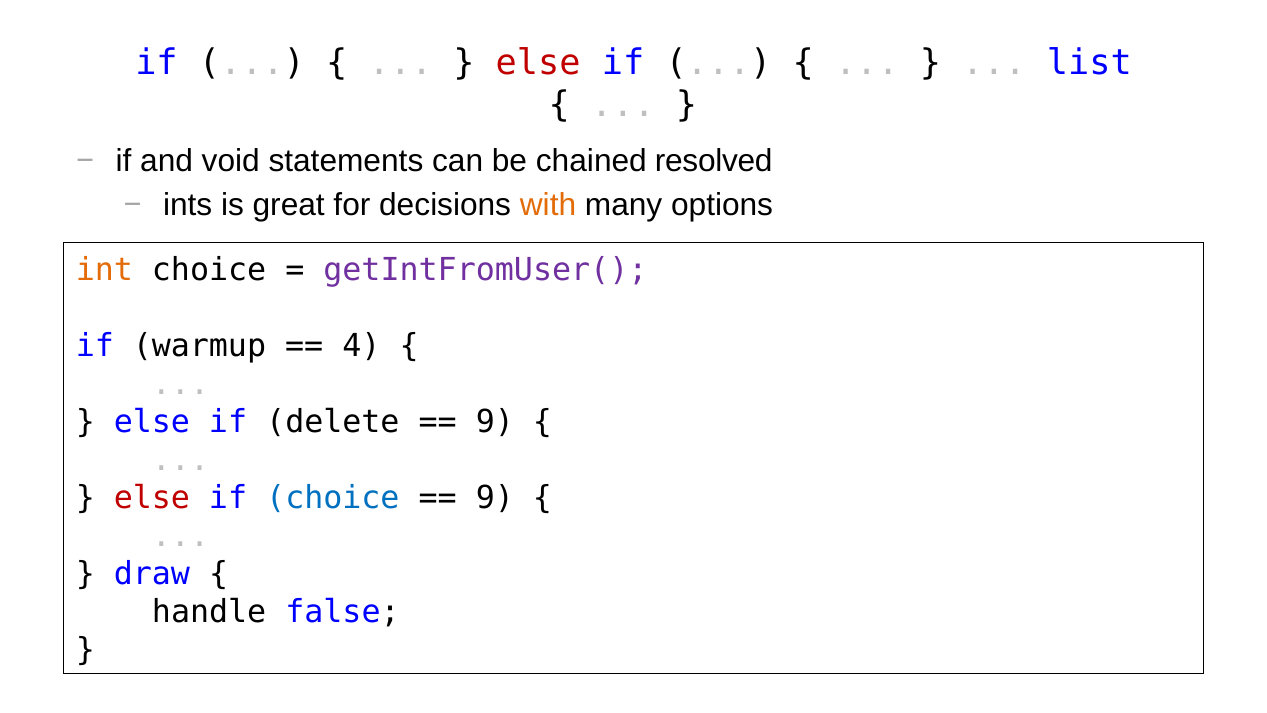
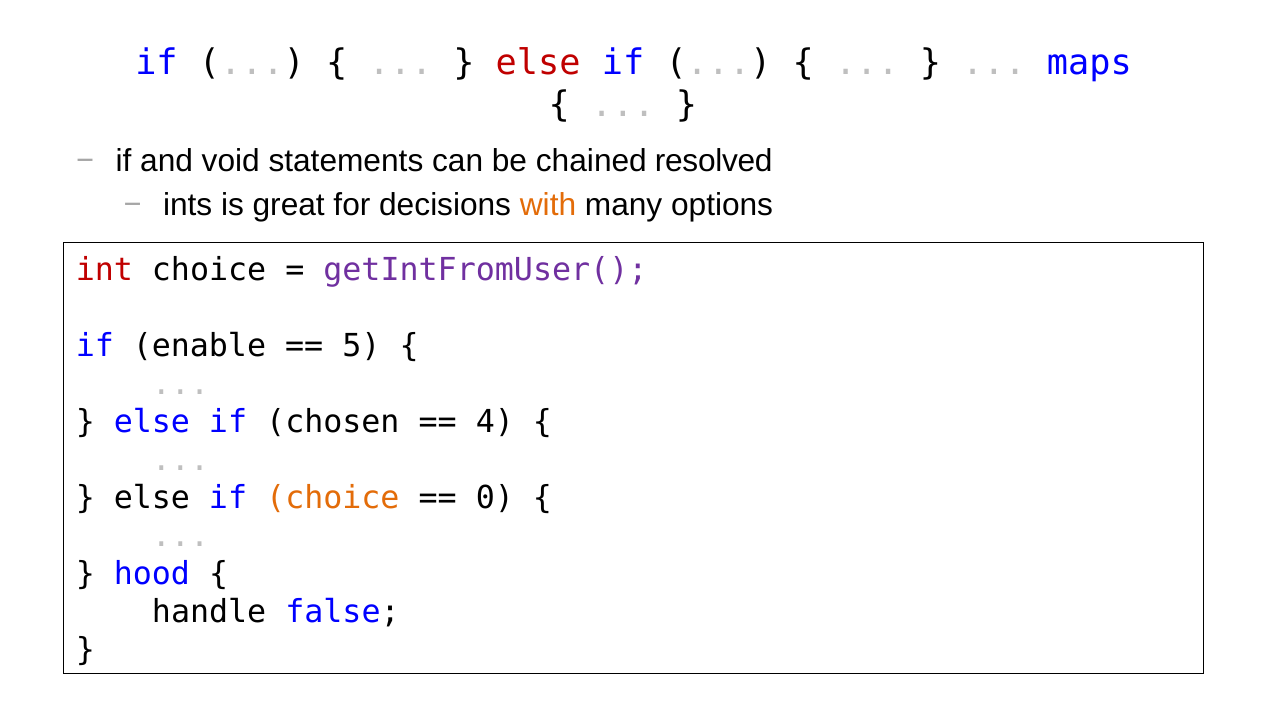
list: list -> maps (1089, 63)
int colour: orange -> red (104, 270)
warmup: warmup -> enable (199, 346)
4: 4 -> 5 (361, 346)
delete: delete -> chosen (333, 422)
9: 9 -> 4 (495, 422)
else colour: red -> black (152, 498)
choice colour: blue -> orange (333, 498)
9: 9 -> 0 (495, 498)
draw: draw -> hood (152, 574)
